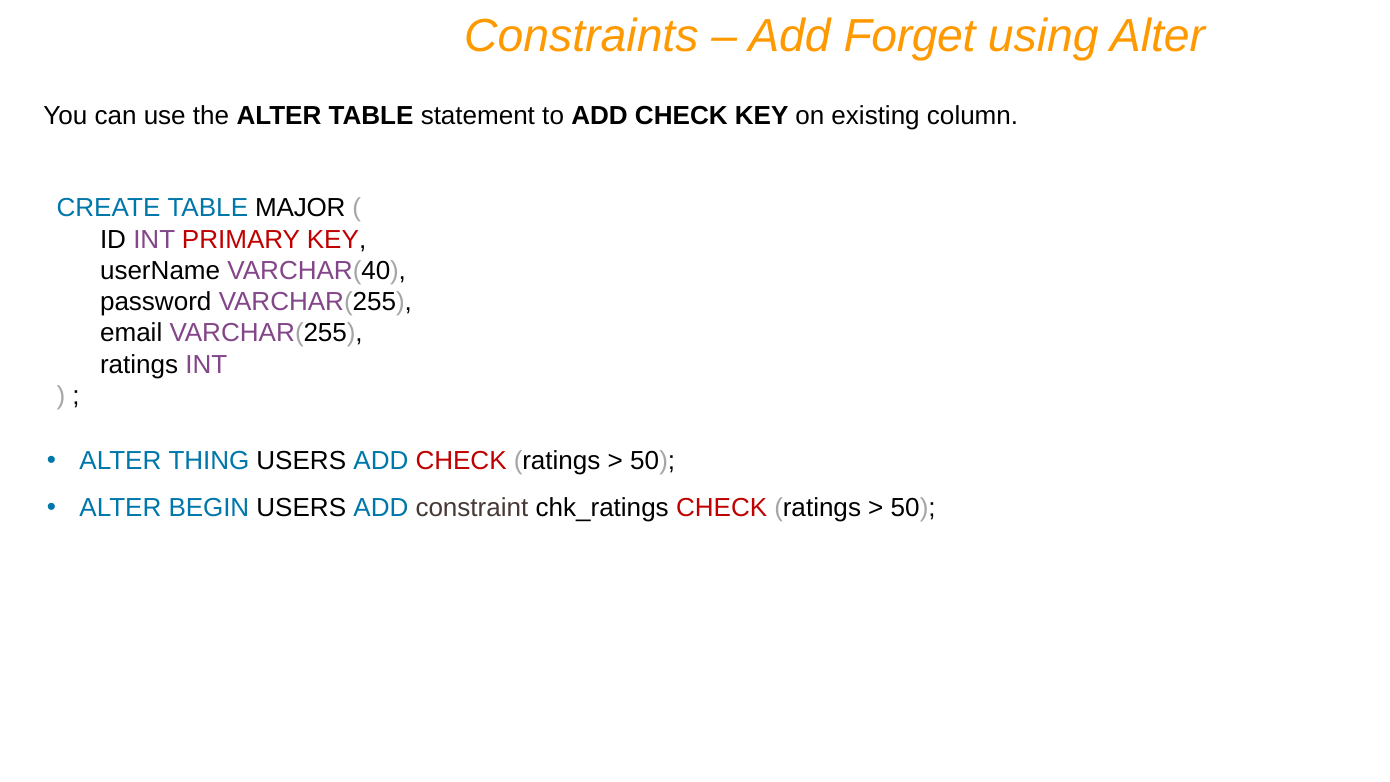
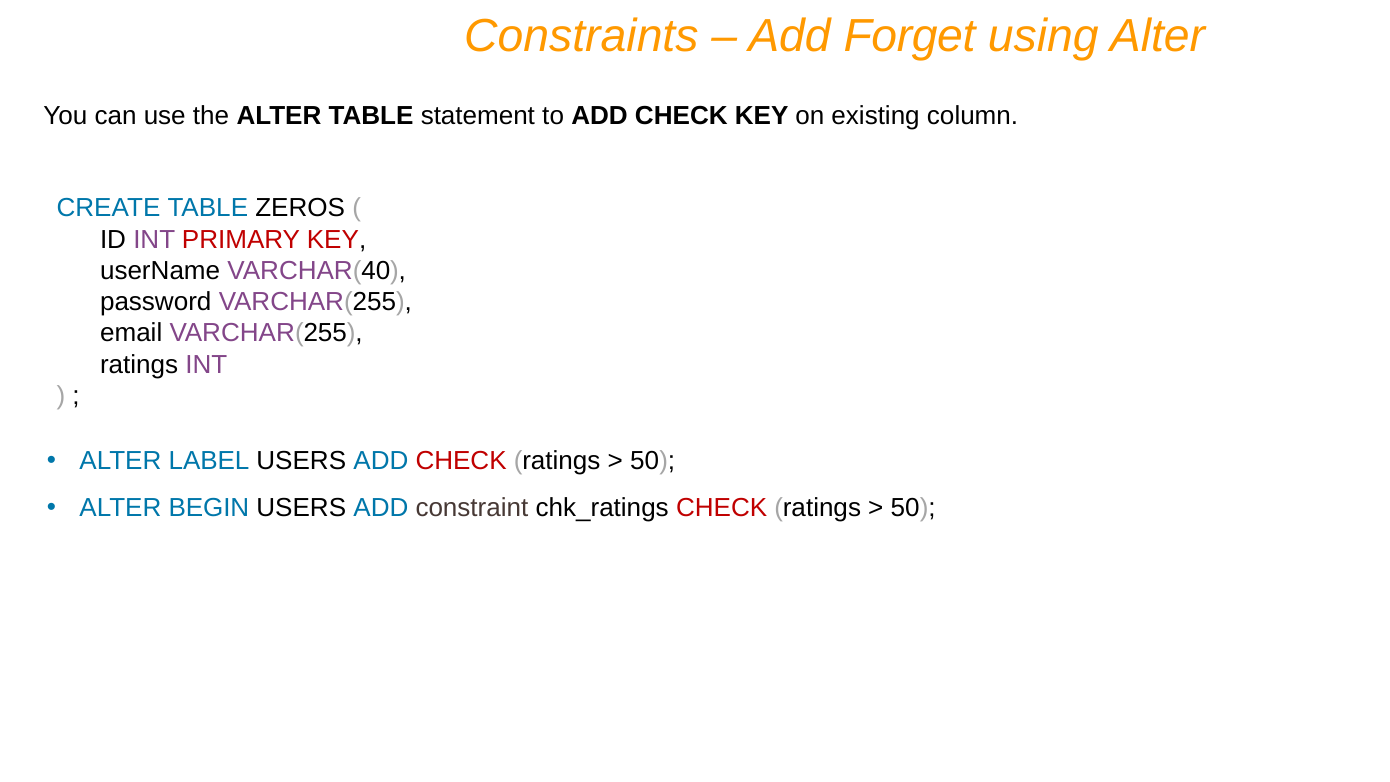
MAJOR: MAJOR -> ZEROS (300, 208)
THING: THING -> LABEL (209, 461)
